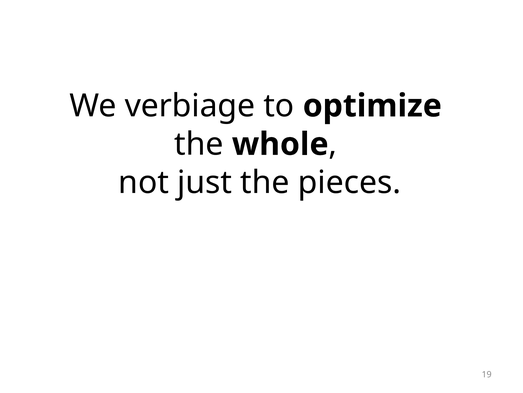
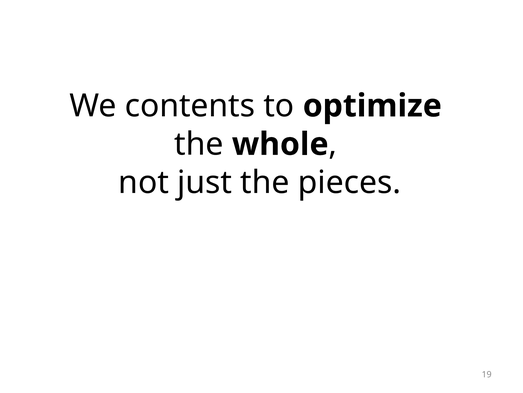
verbiage: verbiage -> contents (190, 106)
